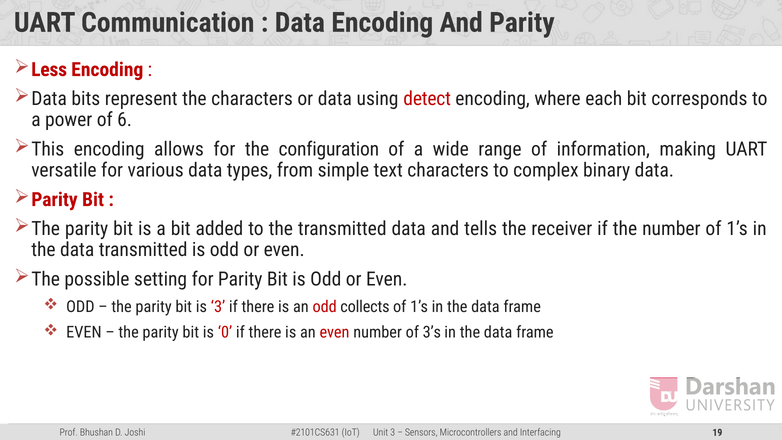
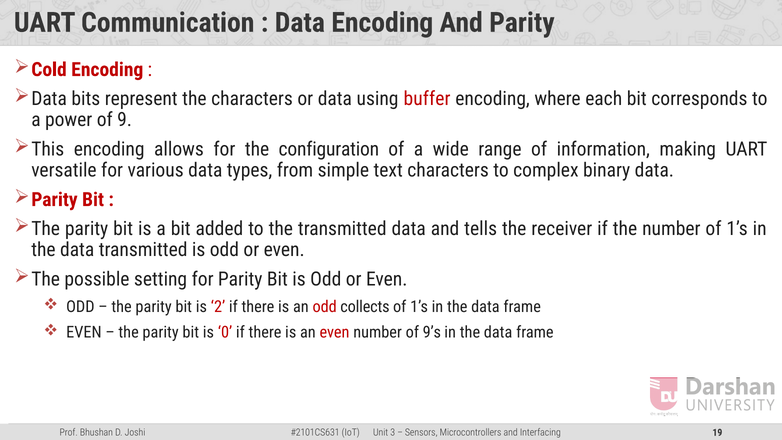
Less: Less -> Cold (49, 70)
detect: detect -> buffer (427, 99)
6: 6 -> 9 (125, 120)
is 3: 3 -> 2 (218, 307)
3’s: 3’s -> 9’s (432, 332)
